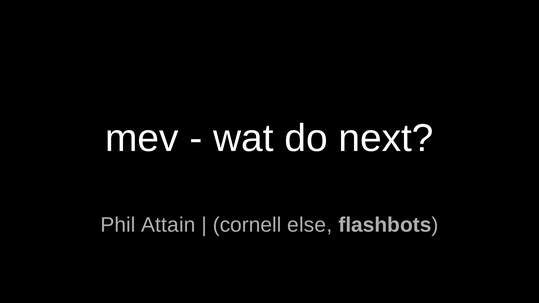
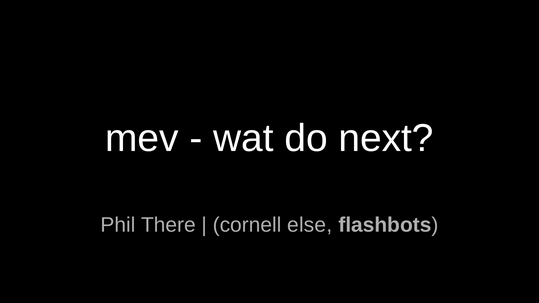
Attain: Attain -> There (169, 225)
